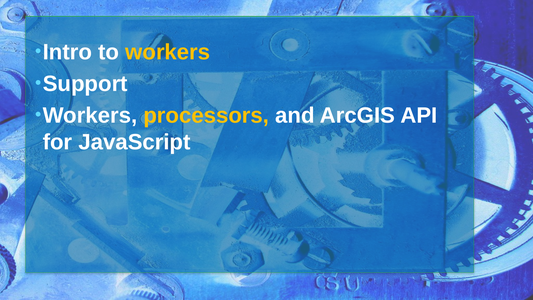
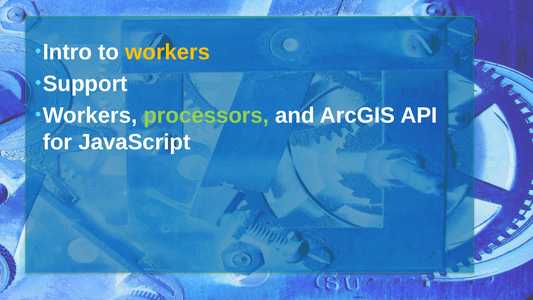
processors colour: yellow -> light green (206, 116)
